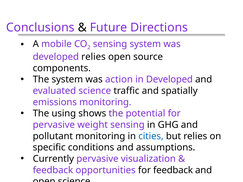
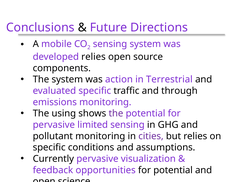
in Developed: Developed -> Terrestrial (169, 80)
evaluated science: science -> specific (95, 91)
spatially: spatially -> through (179, 91)
weight: weight -> limited (93, 125)
cities colour: blue -> purple (151, 136)
for feedback: feedback -> potential (173, 170)
